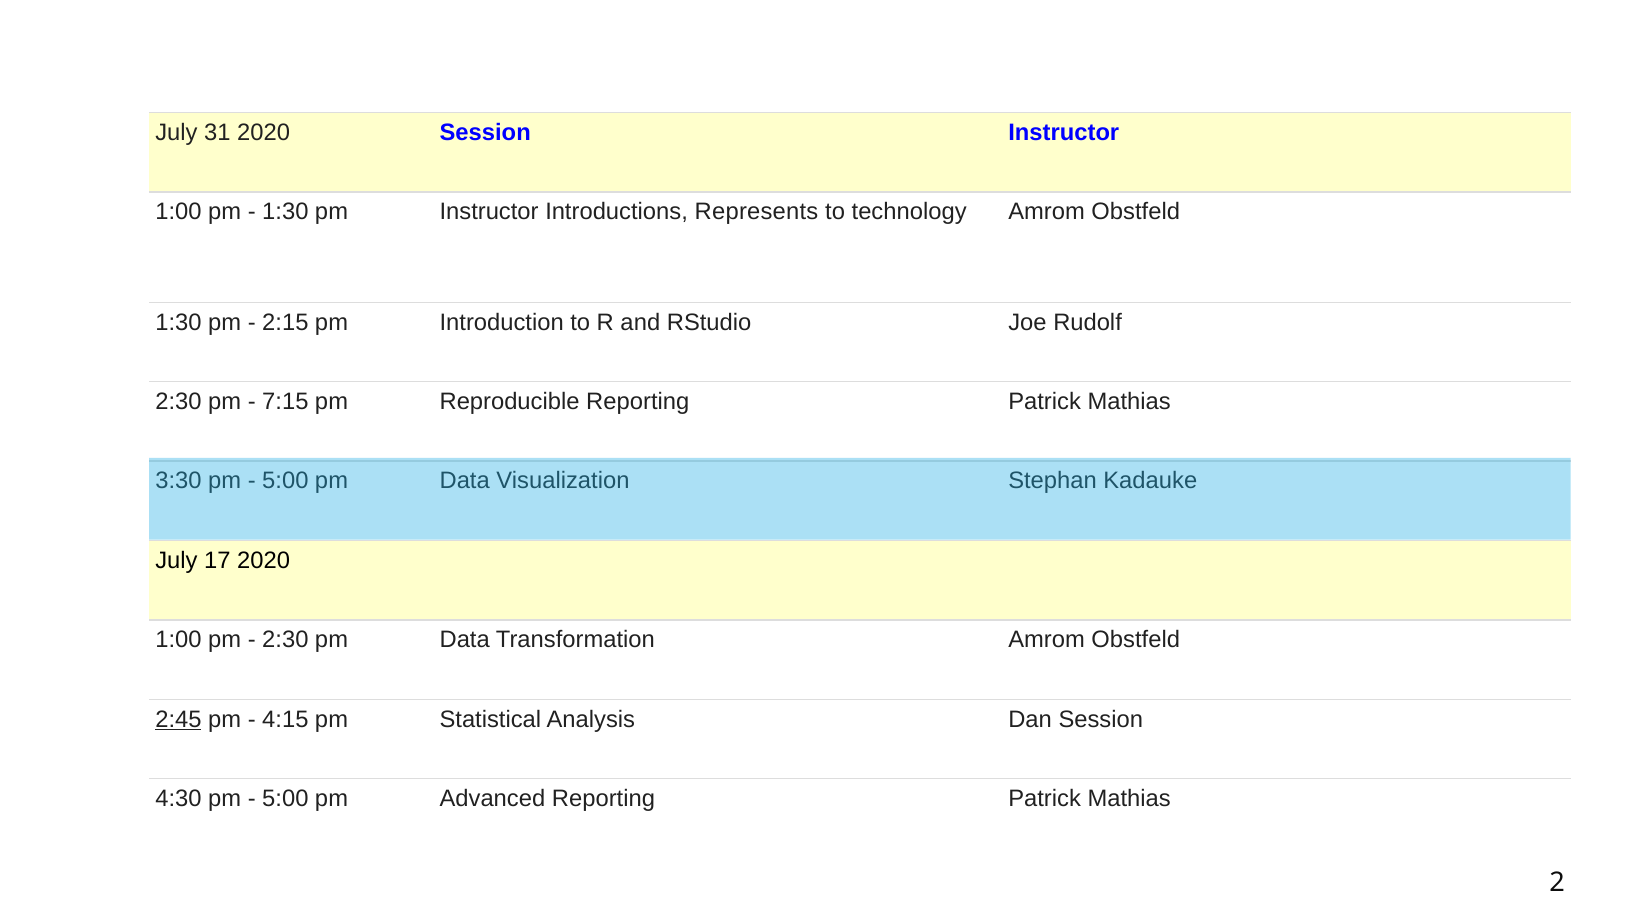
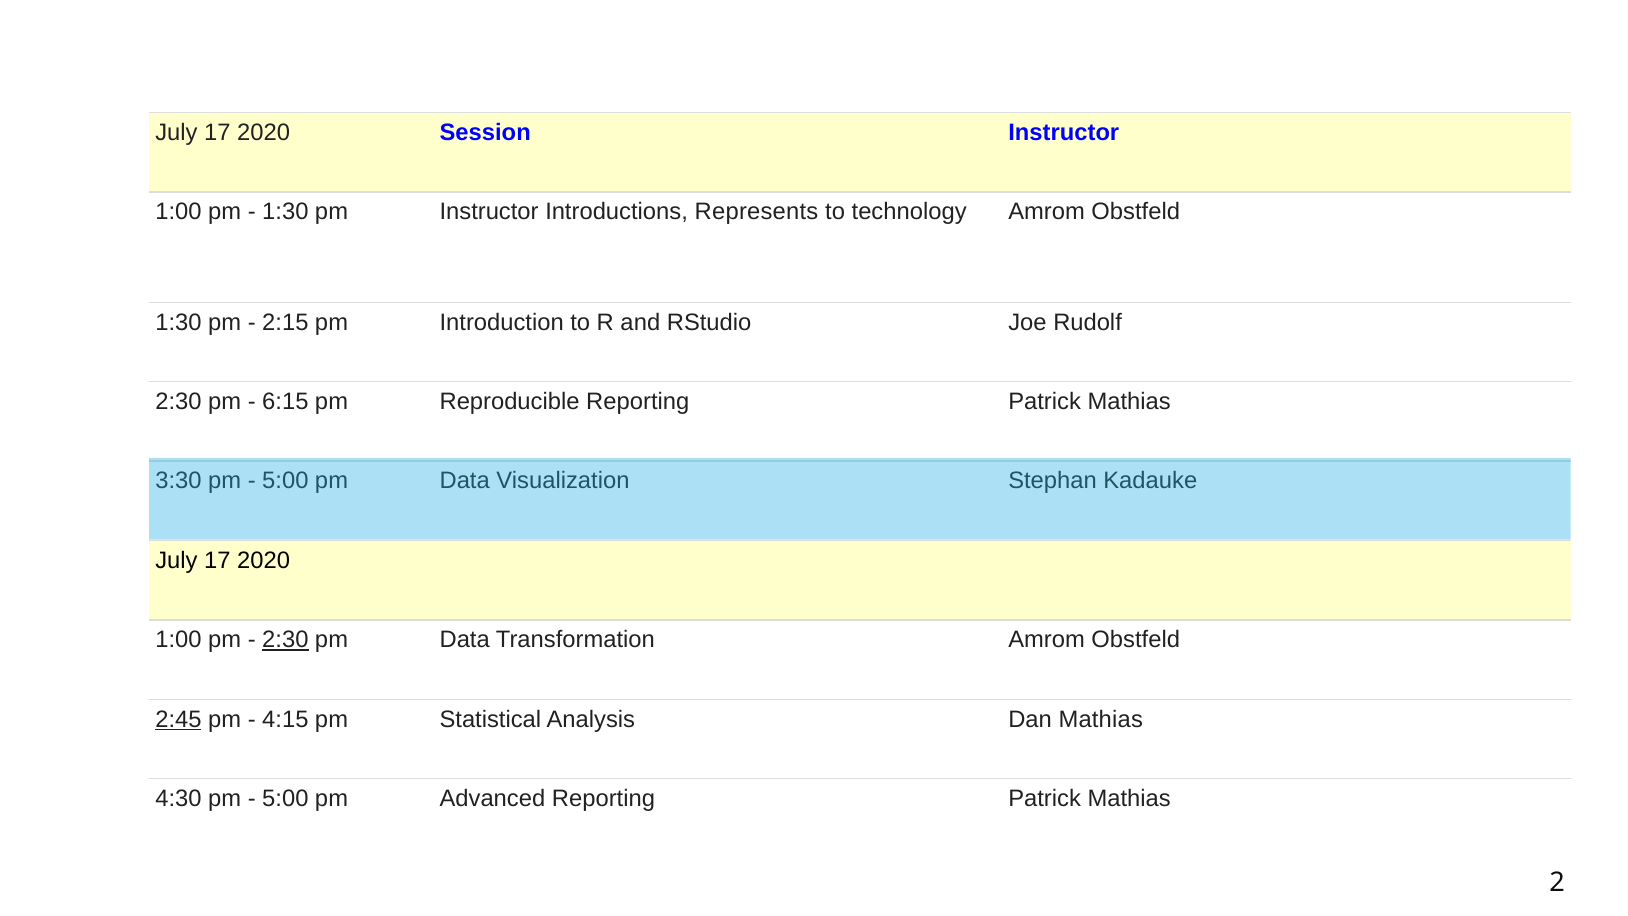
31: 31 -> 17 (217, 132)
7:15: 7:15 -> 6:15 (285, 402)
2:30 underline: none -> present (285, 640)
Dan Session: Session -> Mathias (1101, 719)
